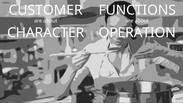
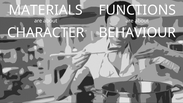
CUSTOMER: CUSTOMER -> MATERIALS (46, 10)
OPERATION: OPERATION -> BEHAVIOUR (137, 33)
